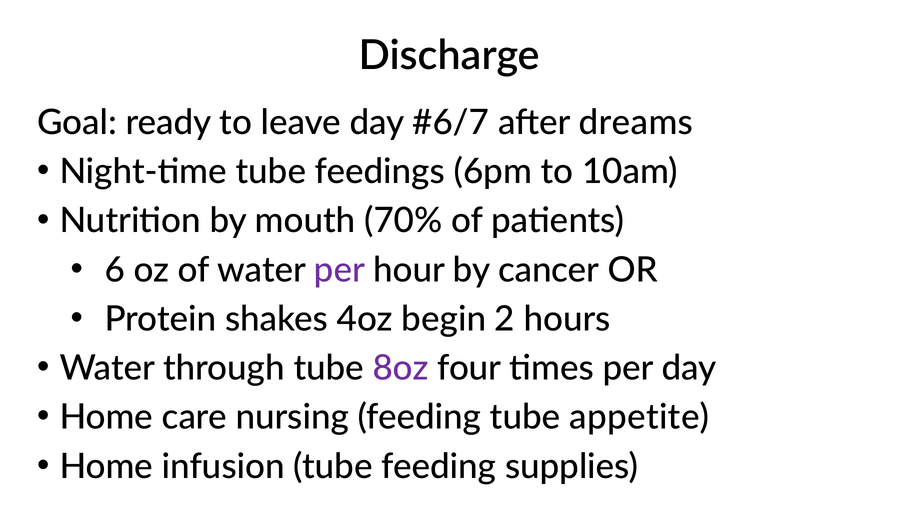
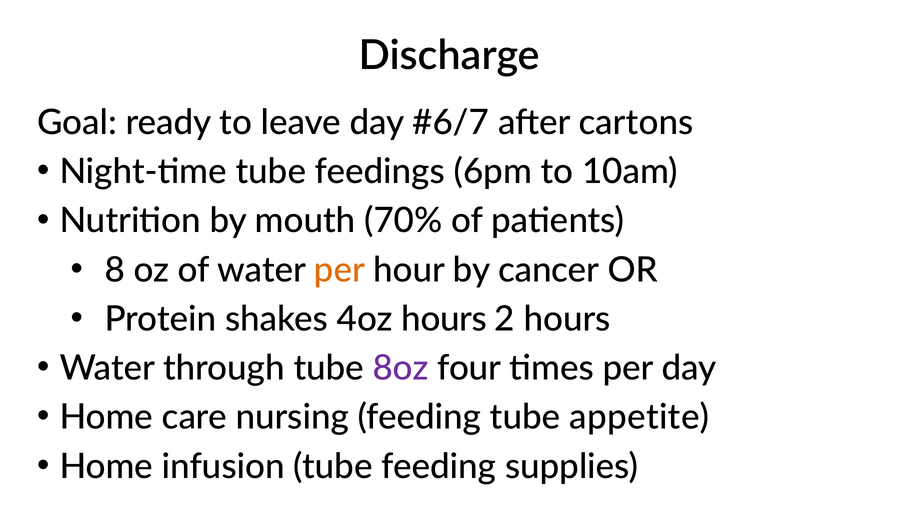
dreams: dreams -> cartons (636, 123)
6: 6 -> 8 (115, 270)
per colour: purple -> orange (339, 270)
4oz begin: begin -> hours (444, 319)
